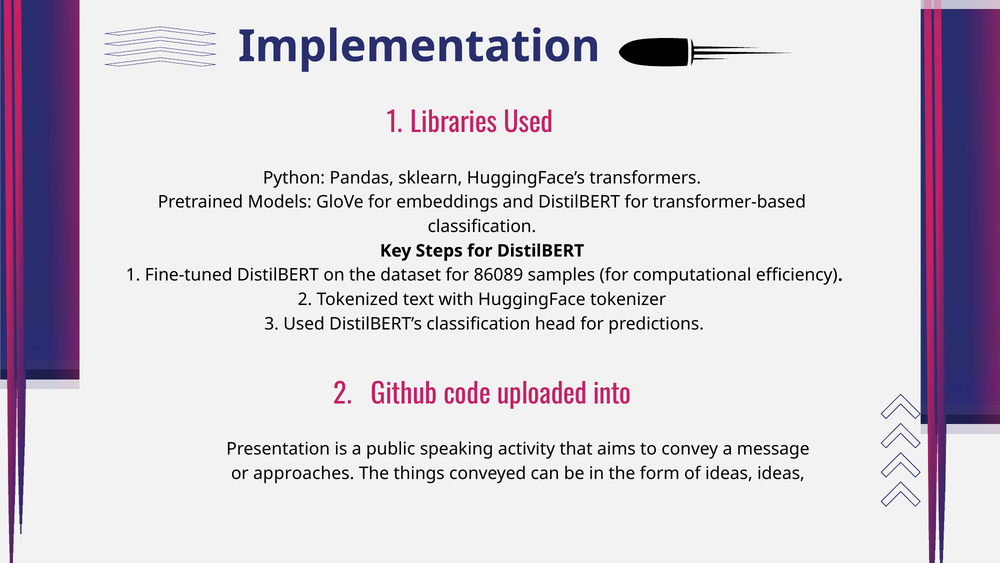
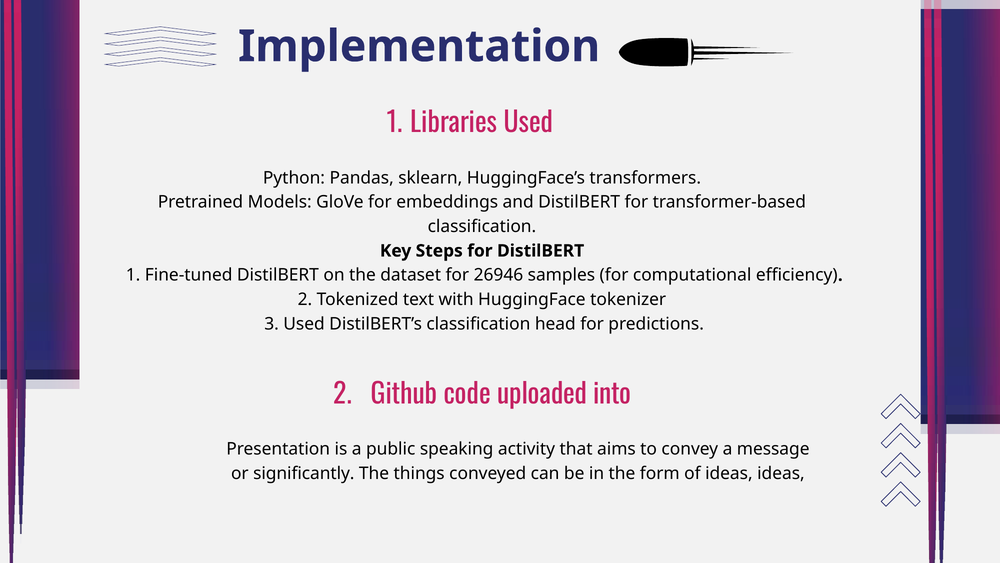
86089: 86089 -> 26946 (498, 275)
approaches: approaches -> significantly (304, 473)
